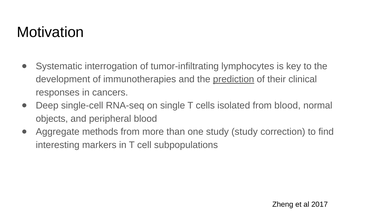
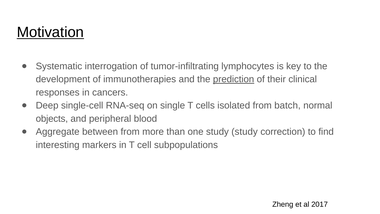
Motivation underline: none -> present (50, 32)
from blood: blood -> batch (287, 105)
methods: methods -> between (100, 132)
